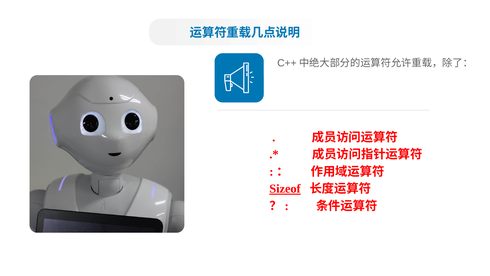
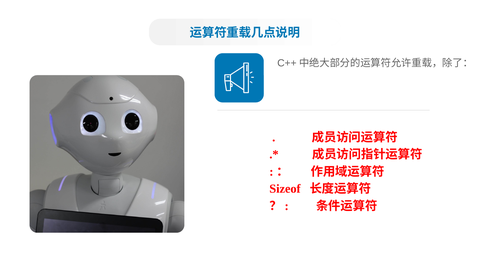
Sizeof underline: present -> none (285, 189)
